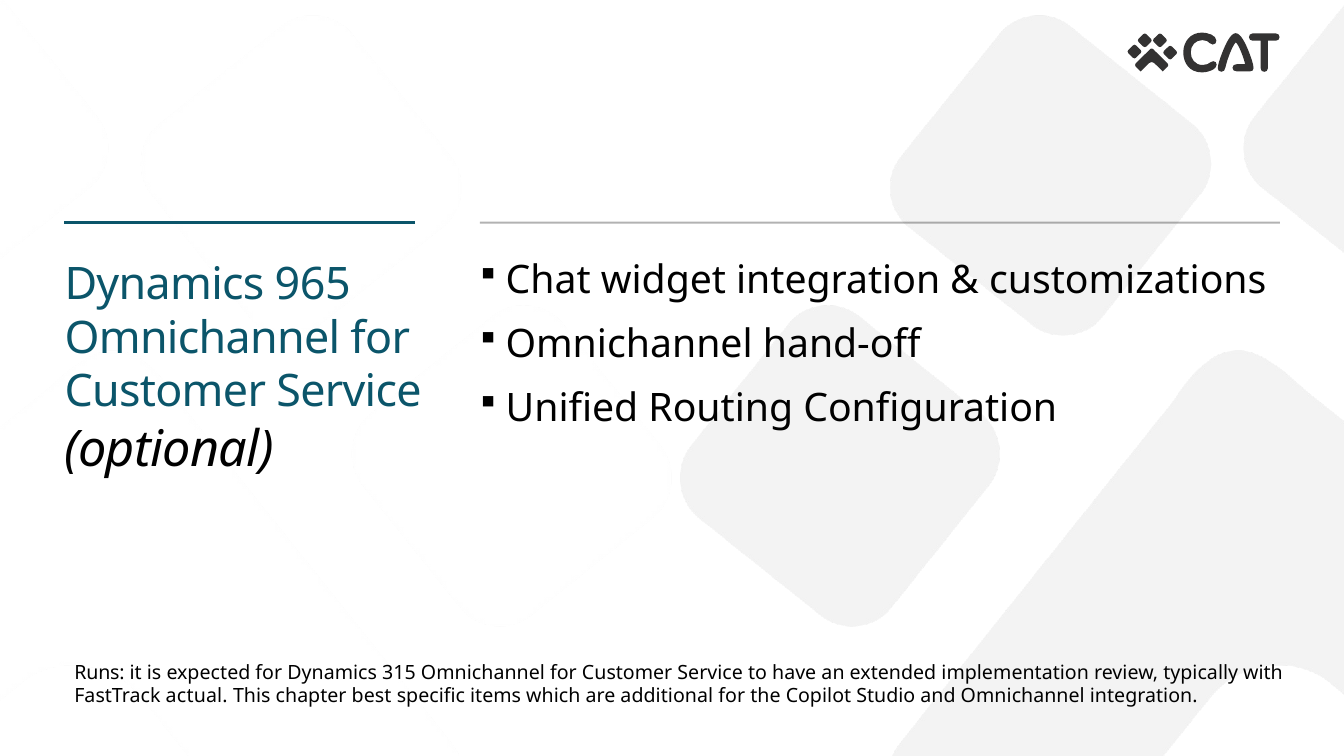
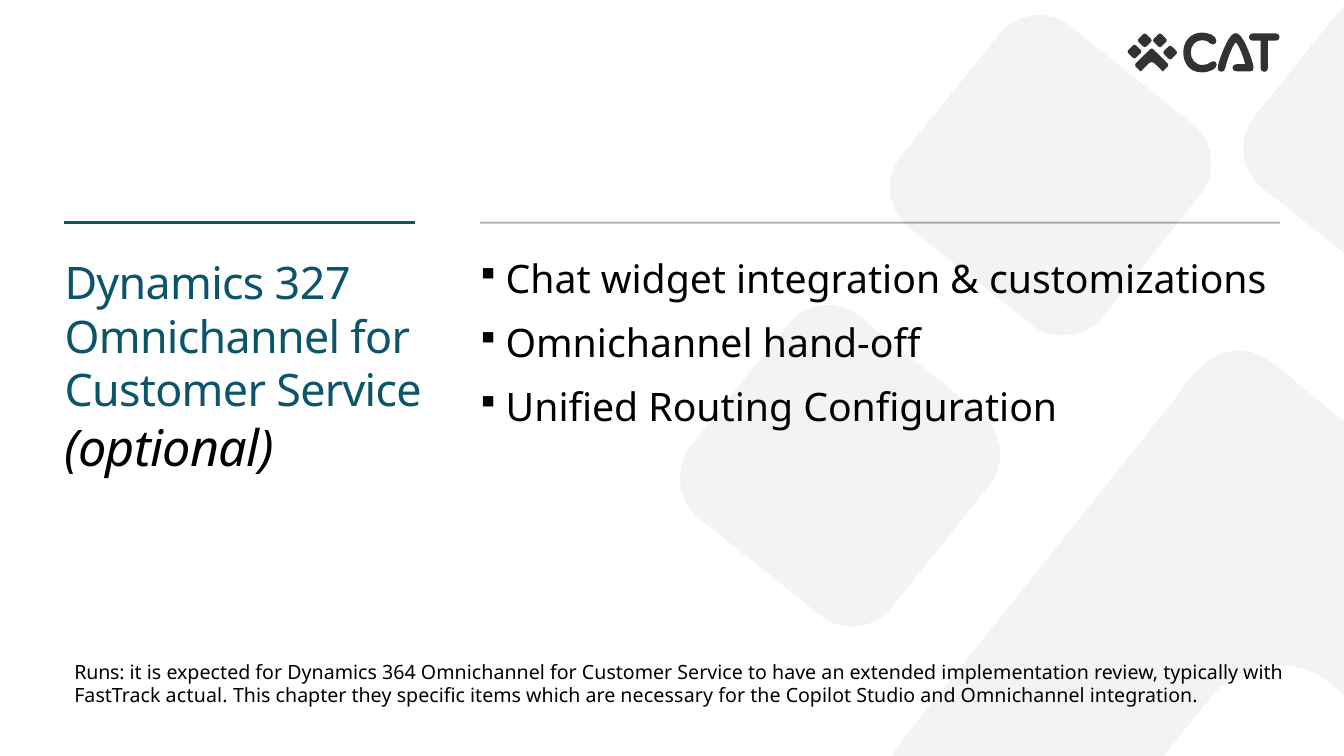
965: 965 -> 327 (313, 285)
315: 315 -> 364 (399, 673)
best: best -> they (372, 696)
additional: additional -> necessary (667, 696)
